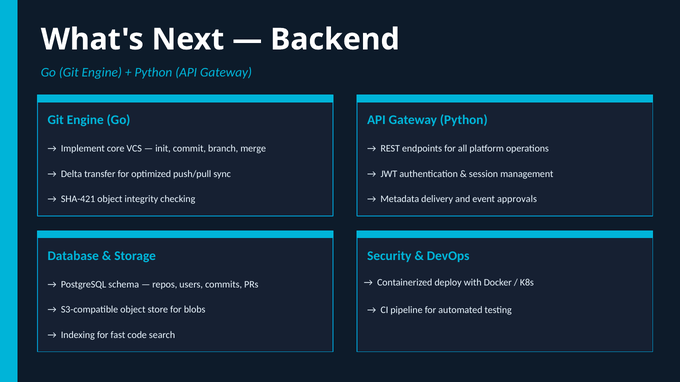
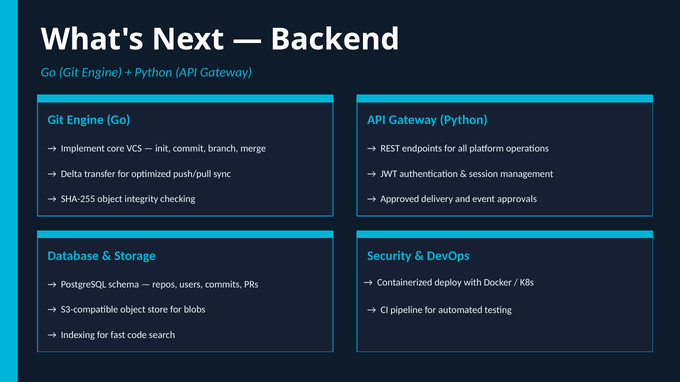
SHA-421: SHA-421 -> SHA-255 (78, 199)
Metadata: Metadata -> Approved (400, 199)
